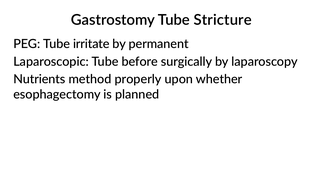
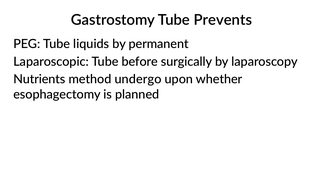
Stricture: Stricture -> Prevents (223, 20)
irritate: irritate -> liquids (91, 44)
properly: properly -> undergo (138, 79)
